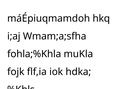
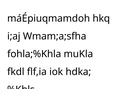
fojk: fojk -> fkdl (16, 71)
